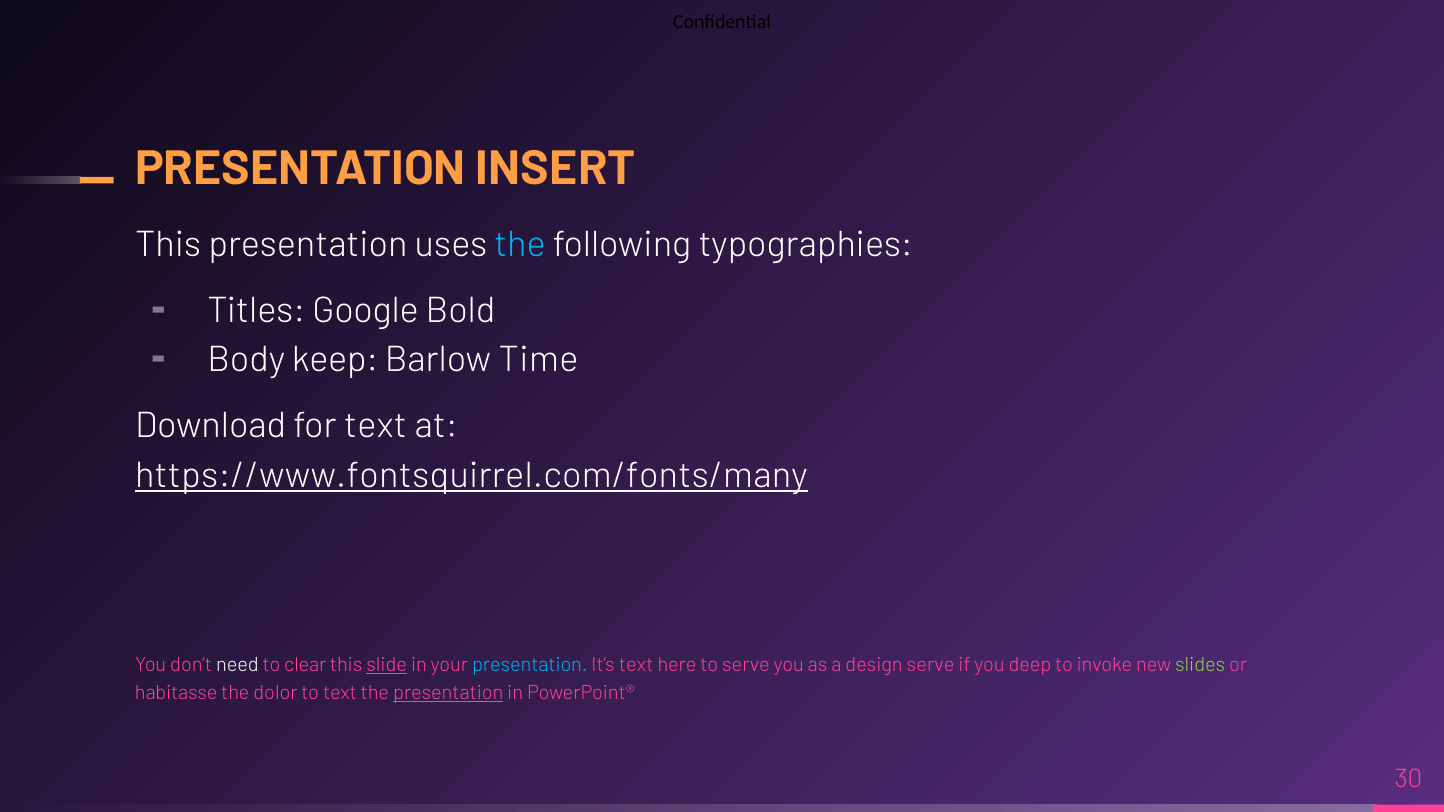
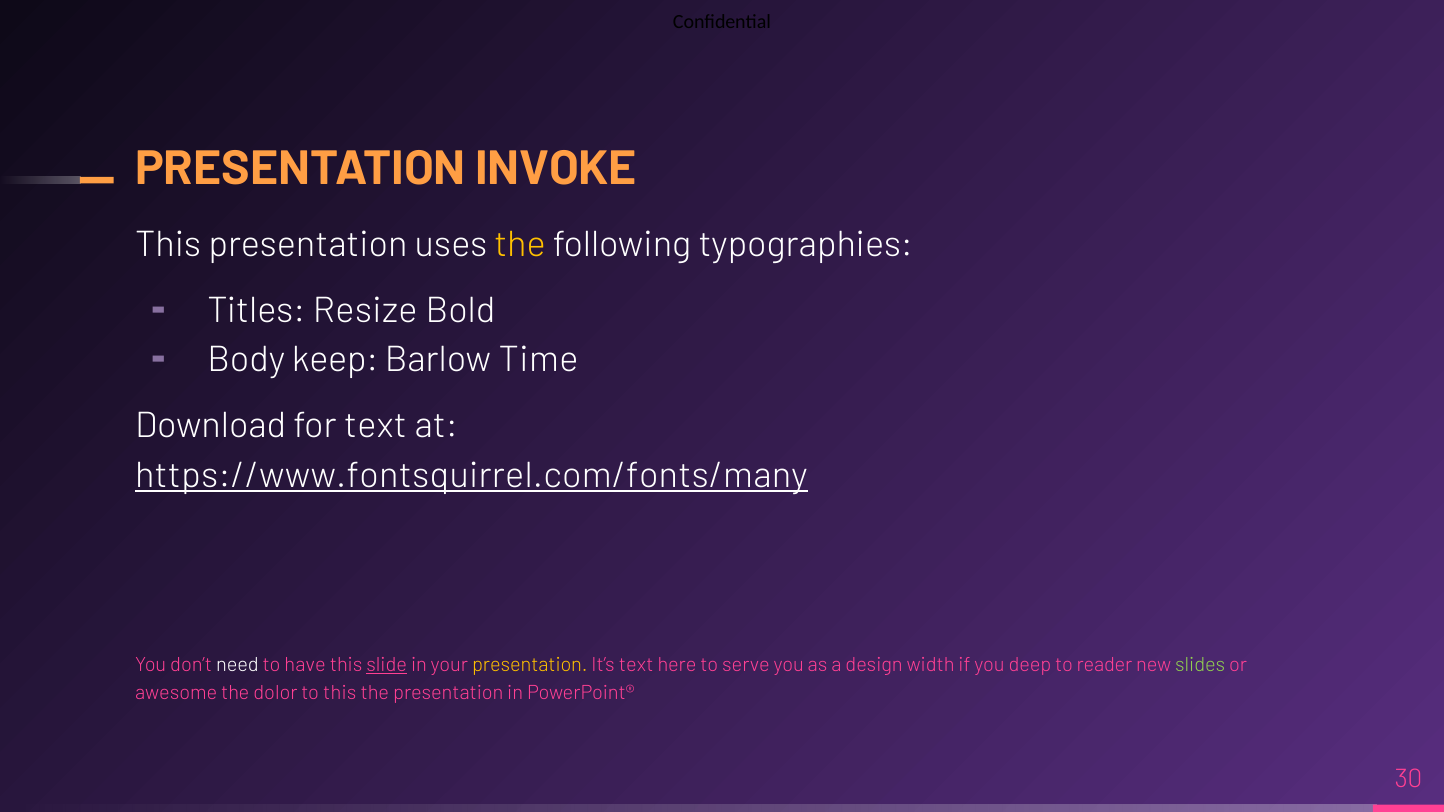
INSERT: INSERT -> INVOKE (556, 168)
the colour: light blue -> yellow (520, 244)
Google: Google -> Resize (365, 310)
clear: clear -> have (305, 665)
presentation colour: light blue -> yellow (530, 665)
design serve: serve -> width (931, 665)
invoke: invoke -> reader (1105, 665)
habitasse: habitasse -> awesome (176, 693)
to text: text -> this (340, 693)
presentation underline: present -> none (448, 693)
